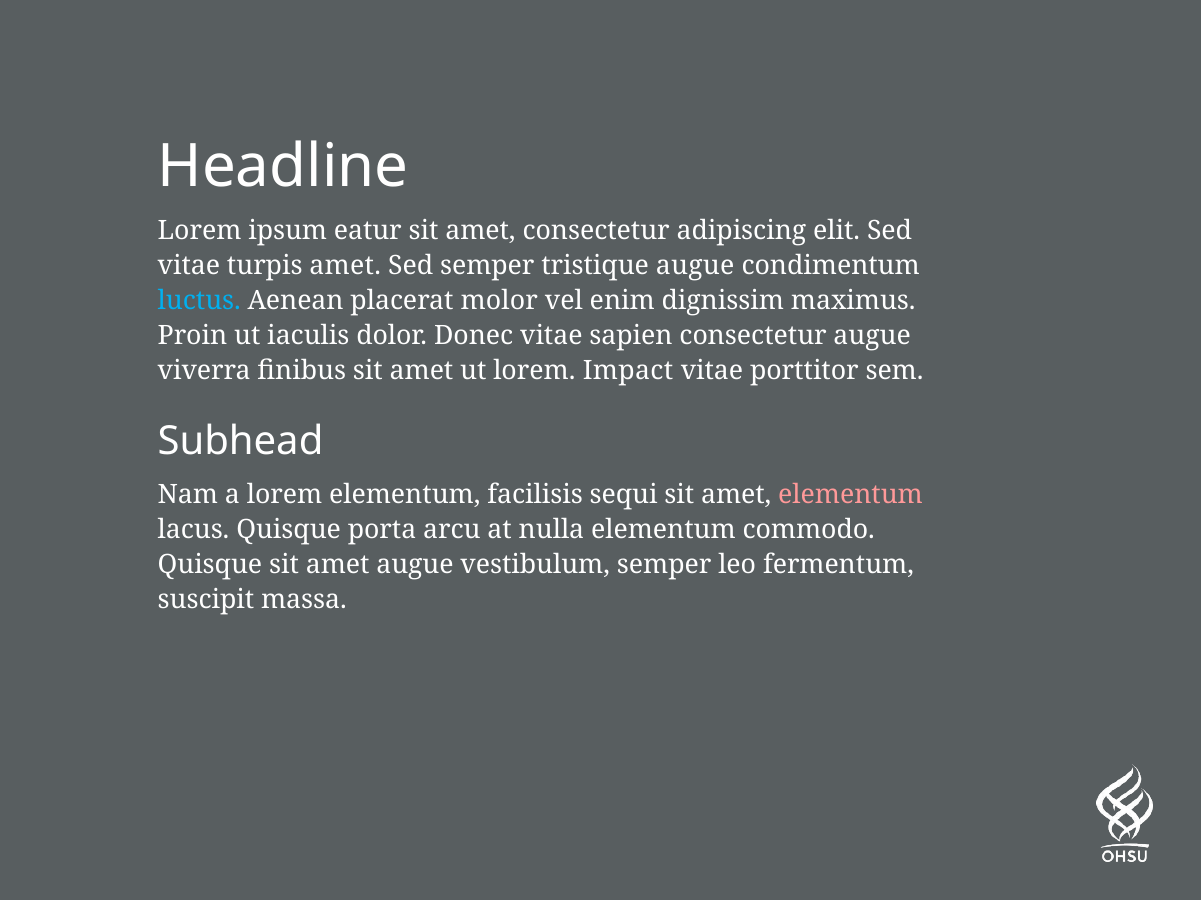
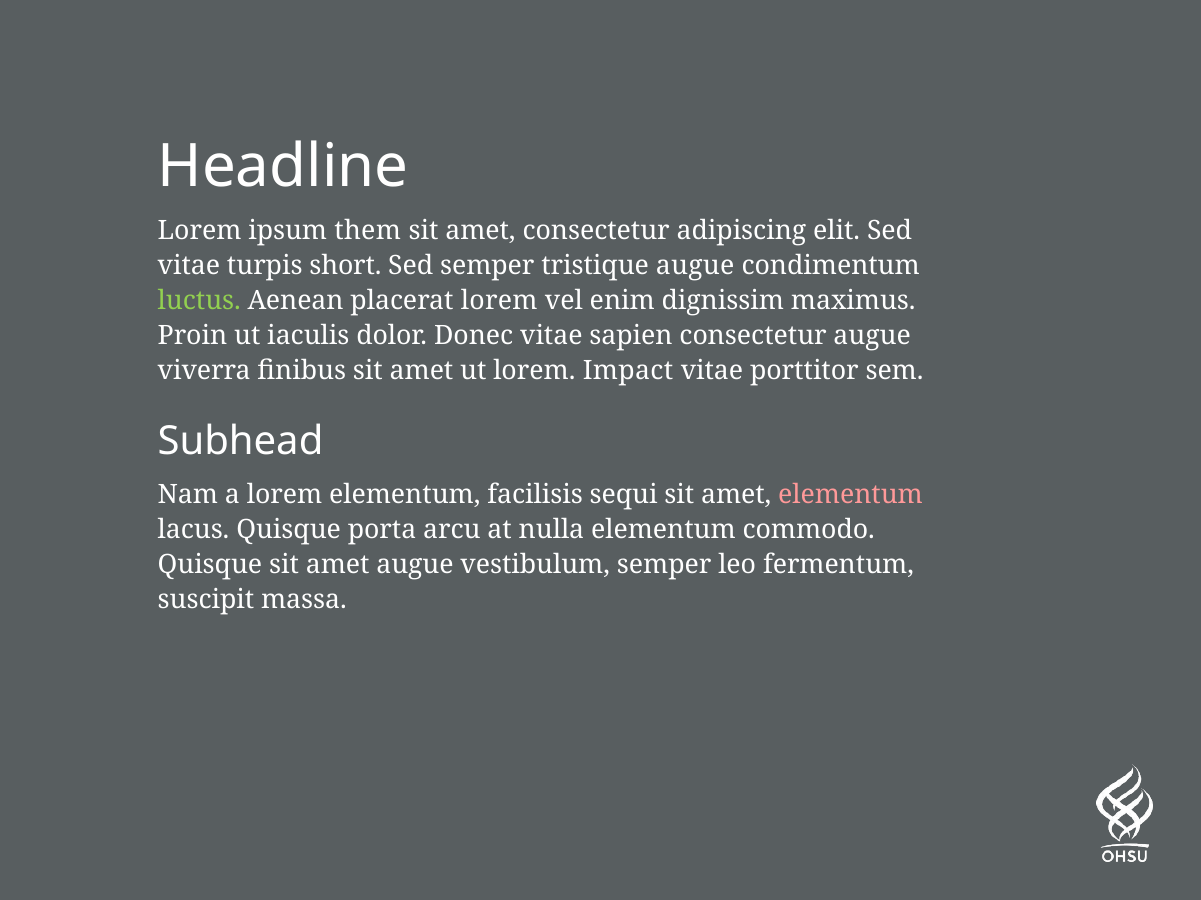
eatur: eatur -> them (368, 230)
turpis amet: amet -> short (345, 266)
luctus colour: light blue -> light green (199, 301)
placerat molor: molor -> lorem (499, 301)
